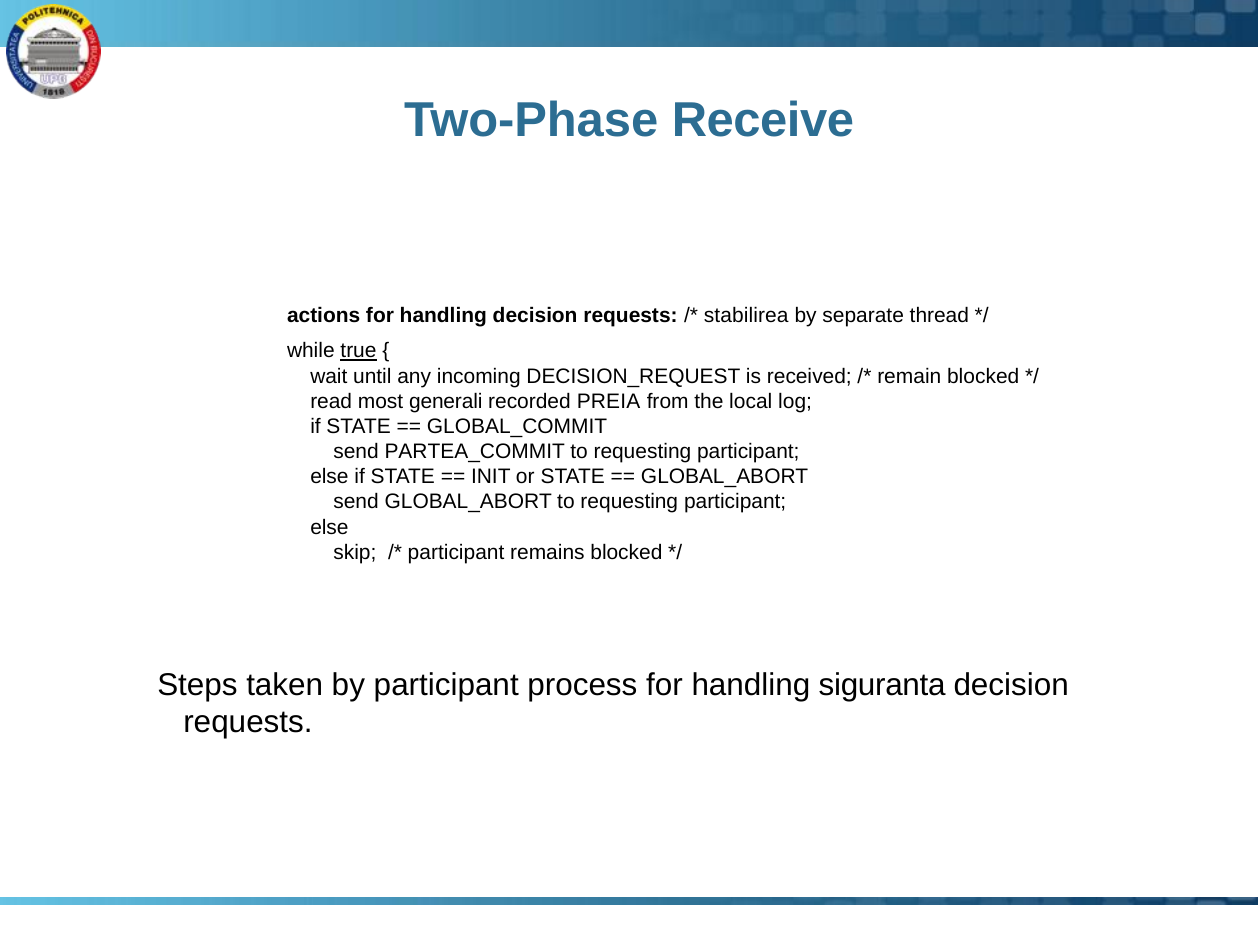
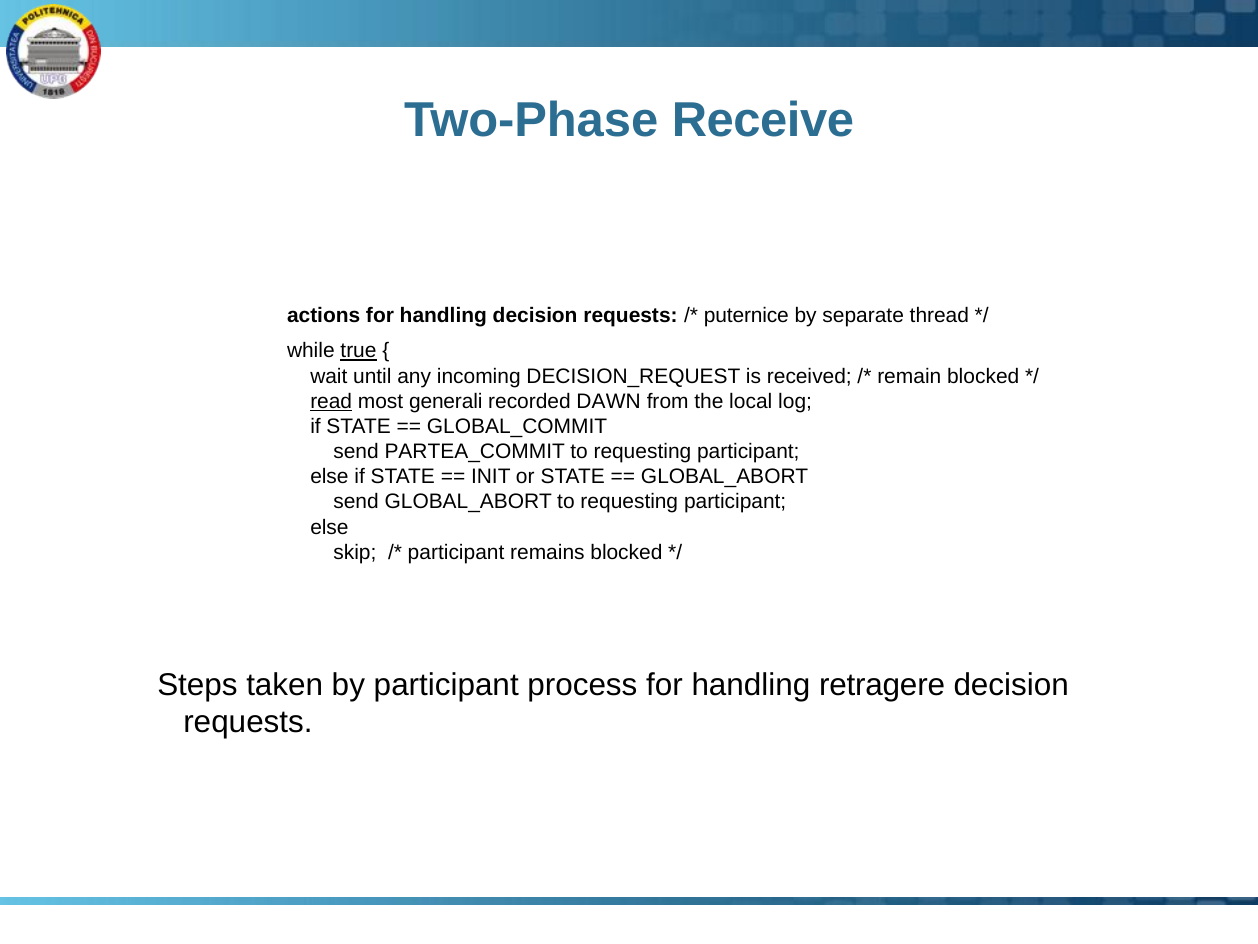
stabilirea: stabilirea -> puternice (746, 315)
read underline: none -> present (331, 401)
PREIA: PREIA -> DAWN (609, 401)
siguranta: siguranta -> retragere (882, 684)
